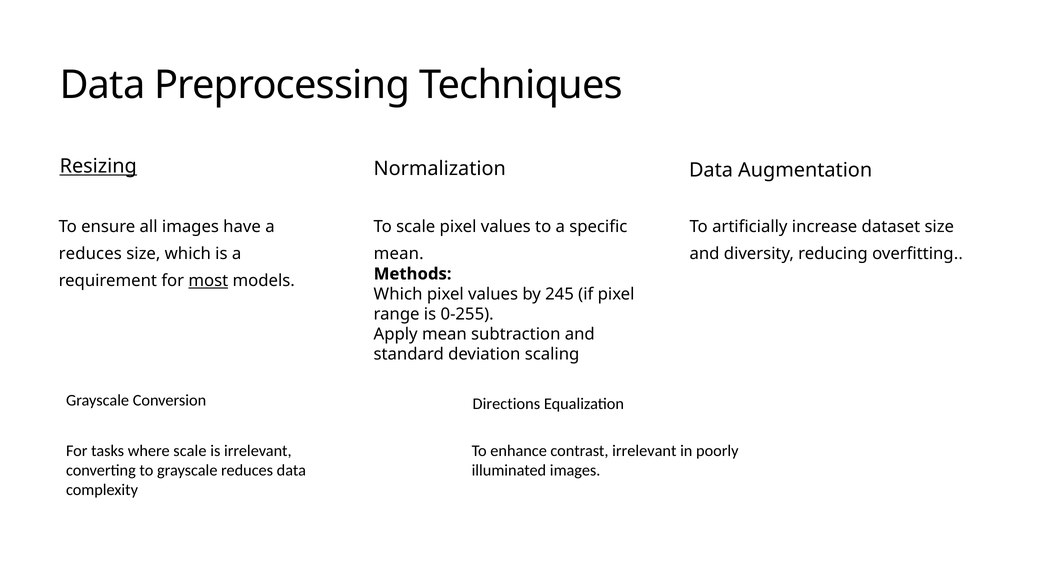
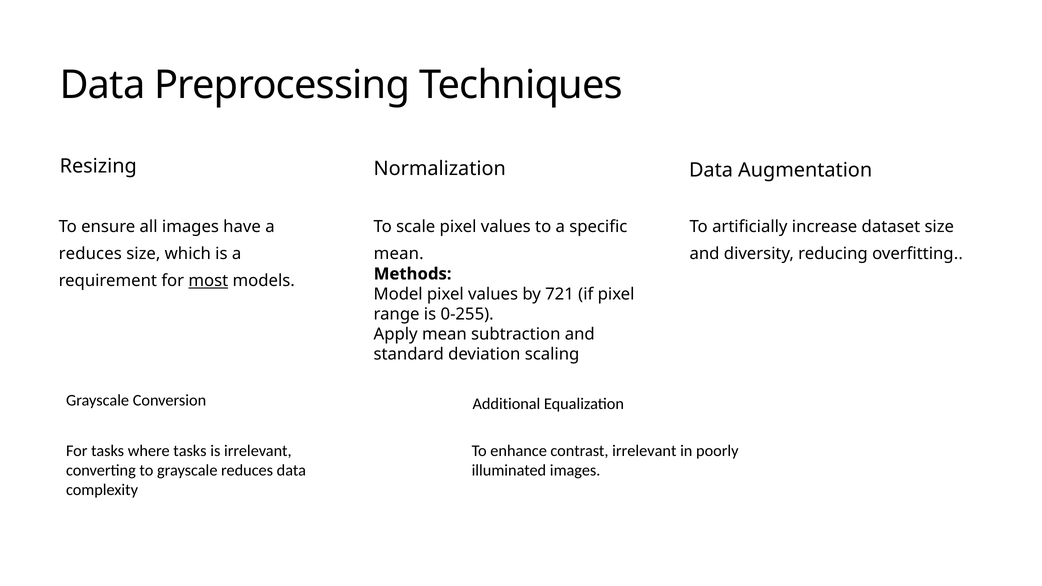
Resizing underline: present -> none (98, 166)
Which: Which -> Model (398, 294)
245: 245 -> 721 (560, 294)
Directions: Directions -> Additional (506, 404)
where scale: scale -> tasks (190, 451)
